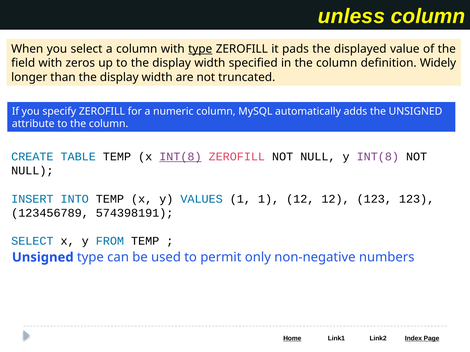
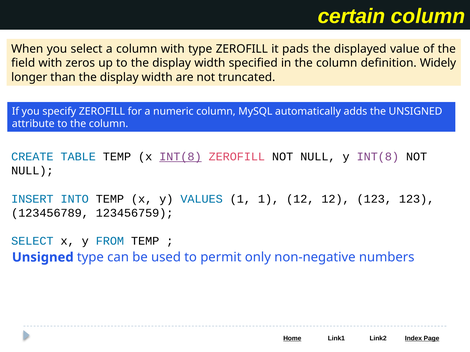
unless: unless -> certain (352, 16)
type underline: present -> none (200, 49)
574398191: 574398191 -> 123456759 (135, 213)
